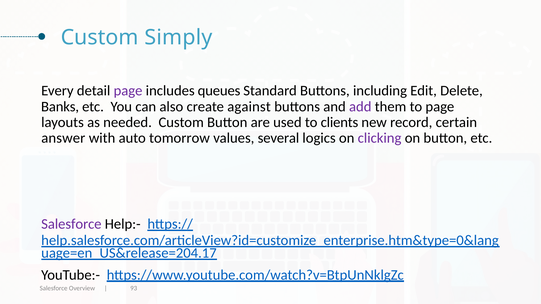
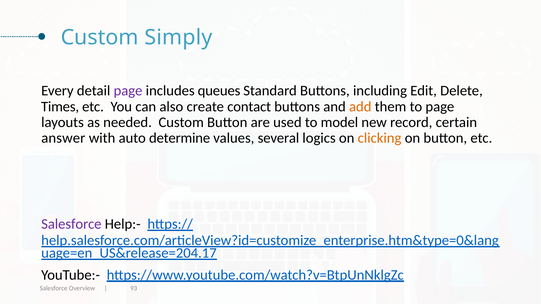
Banks: Banks -> Times (60, 107)
against: against -> contact (249, 107)
add colour: purple -> orange (360, 107)
clients: clients -> model (339, 122)
tomorrow: tomorrow -> determine (180, 138)
clicking colour: purple -> orange (380, 138)
